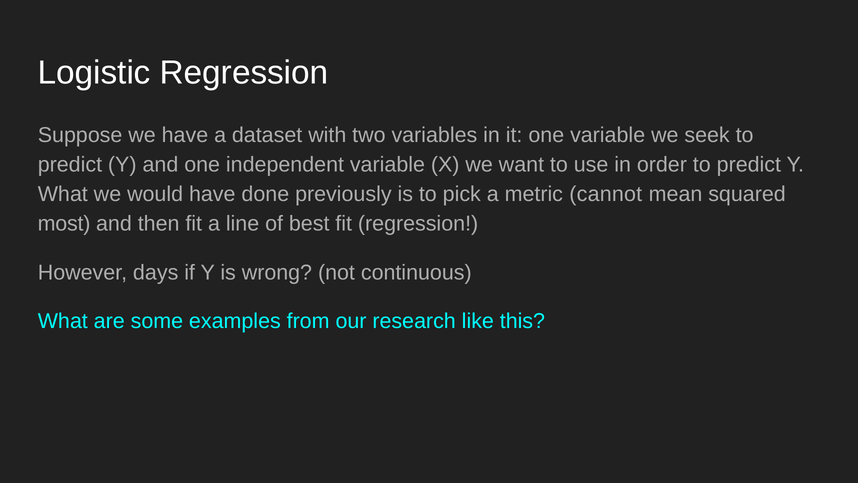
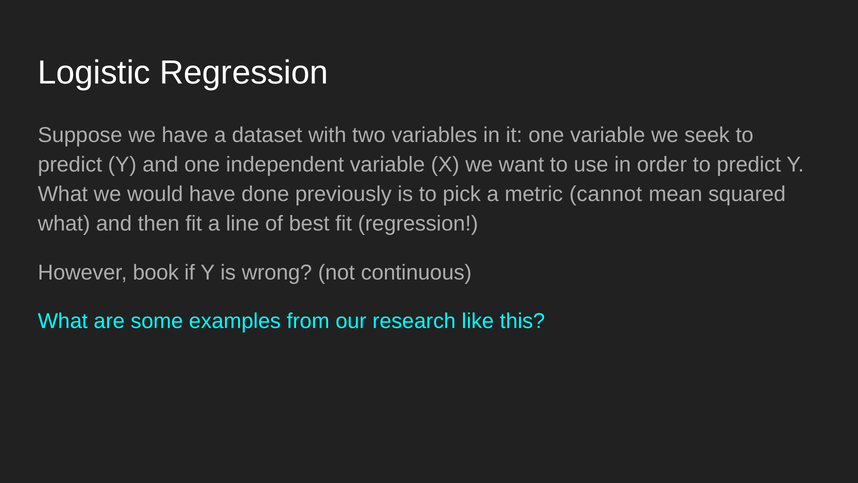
most: most -> what (64, 224)
days: days -> book (156, 272)
